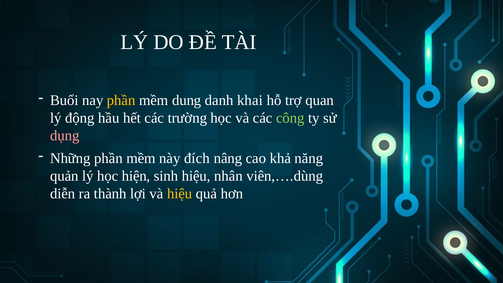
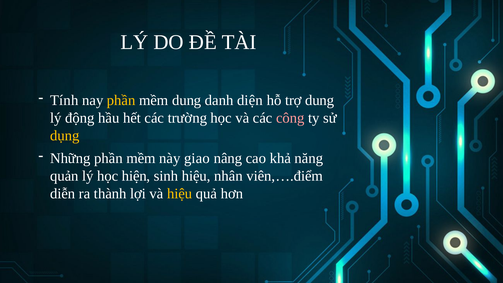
Buổi: Buổi -> Tính (64, 100)
khai: khai -> diện (250, 100)
trợ quan: quan -> dung (320, 100)
công colour: light green -> pink (290, 118)
dụng colour: pink -> yellow (65, 135)
đích: đích -> giao (197, 158)
viên,….dùng: viên,….dùng -> viên,….điểm (285, 176)
